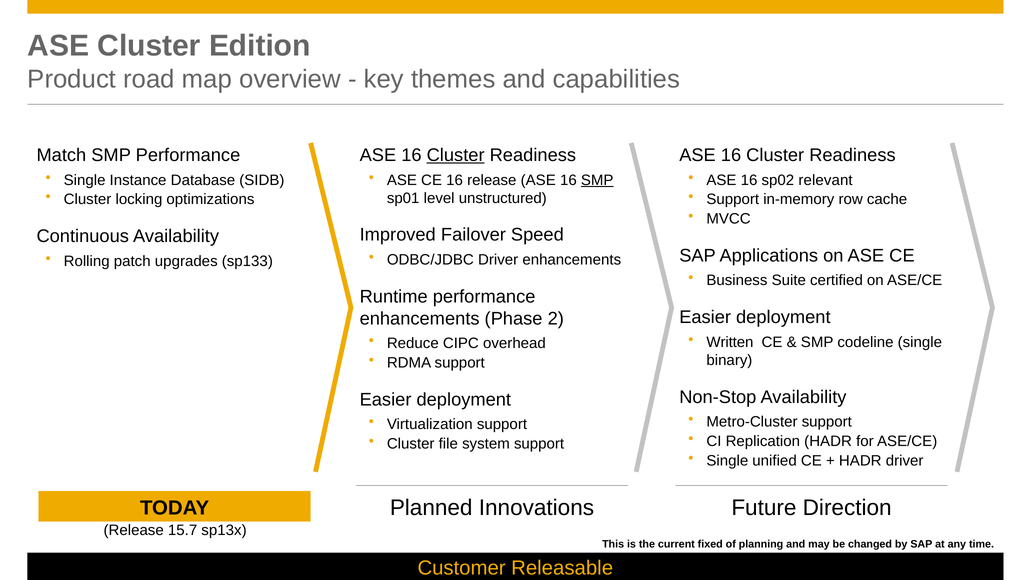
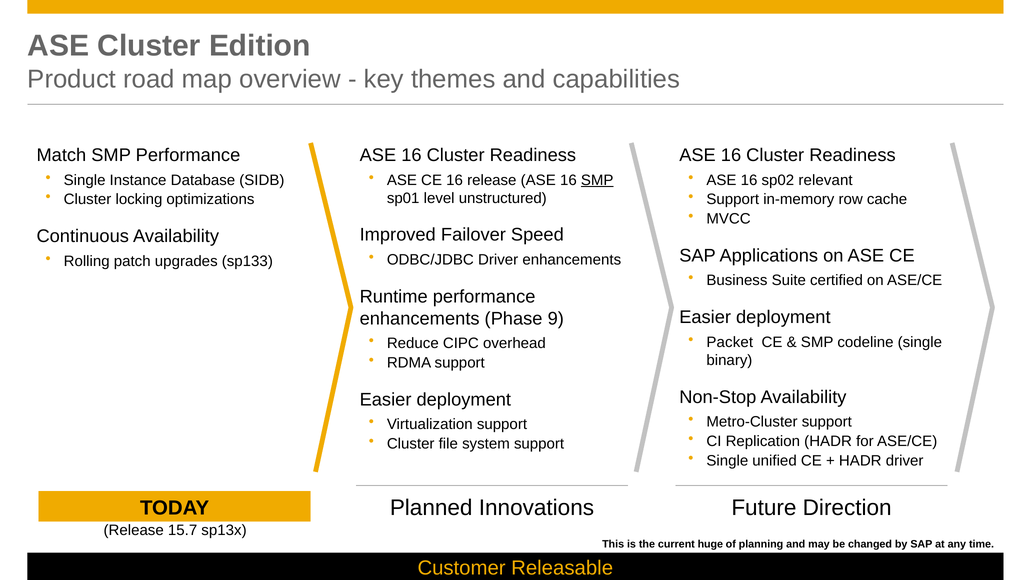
Cluster underline: present -> none (456, 155)
2: 2 -> 9 (556, 319)
Written: Written -> Packet (730, 342)
fixed: fixed -> huge (710, 544)
